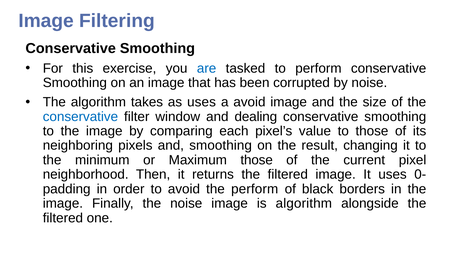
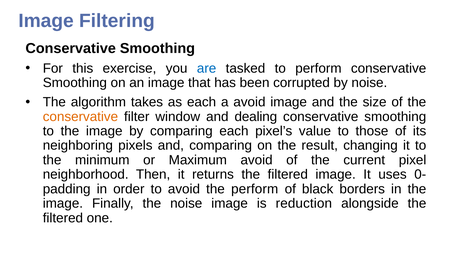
as uses: uses -> each (202, 102)
conservative colour: blue -> orange (80, 117)
and smoothing: smoothing -> comparing (221, 146)
Maximum those: those -> avoid (257, 160)
is algorithm: algorithm -> reduction (304, 204)
